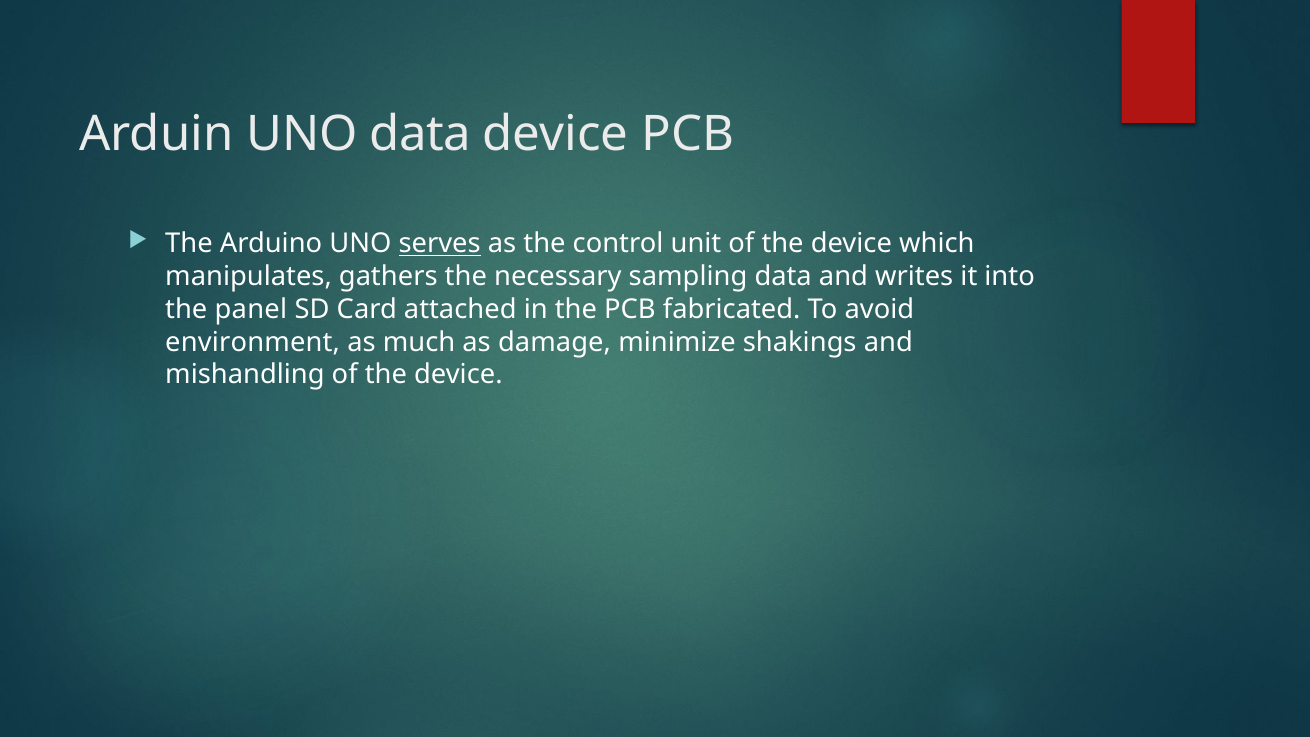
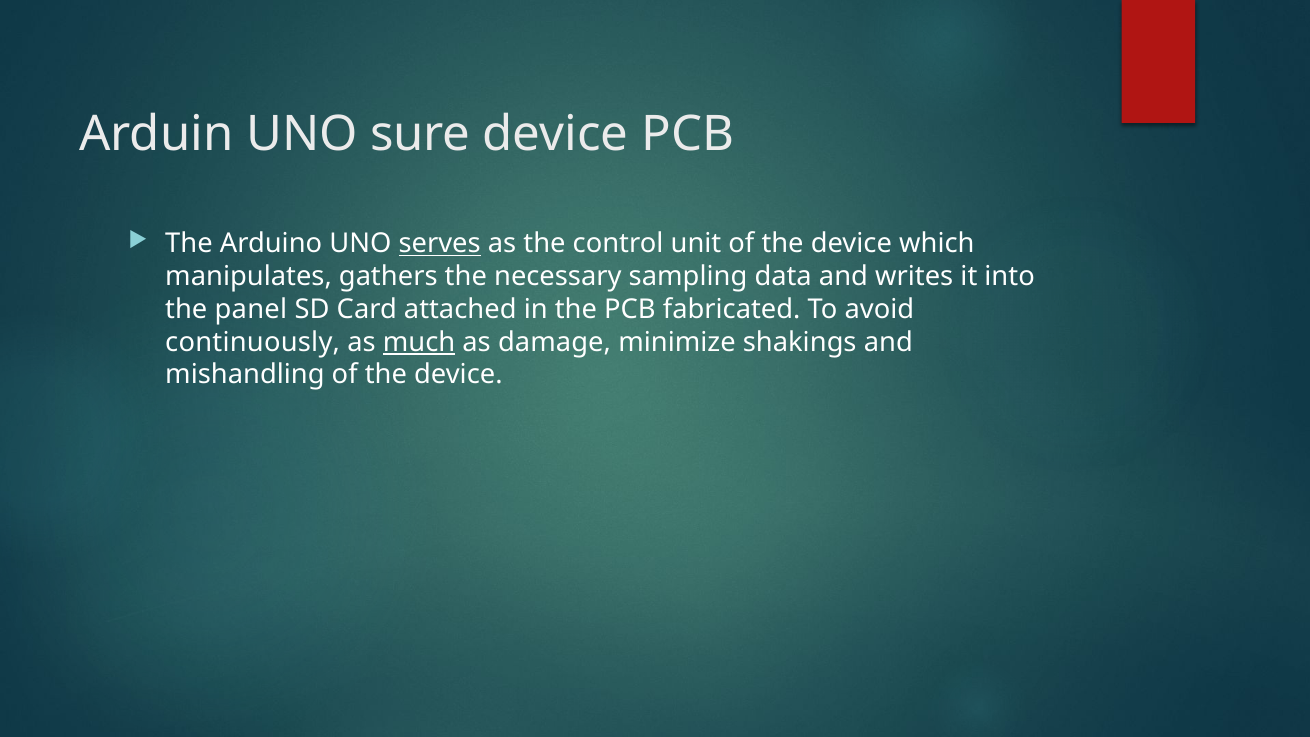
UNO data: data -> sure (420, 134)
environment: environment -> continuously (253, 342)
much underline: none -> present (419, 342)
